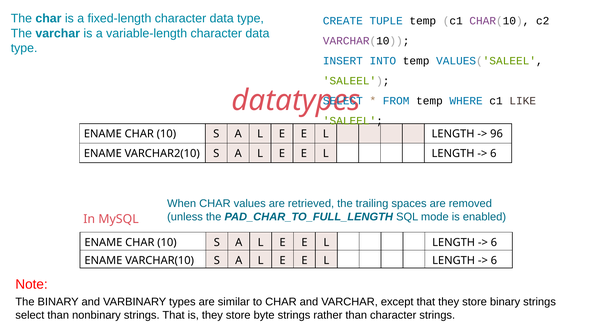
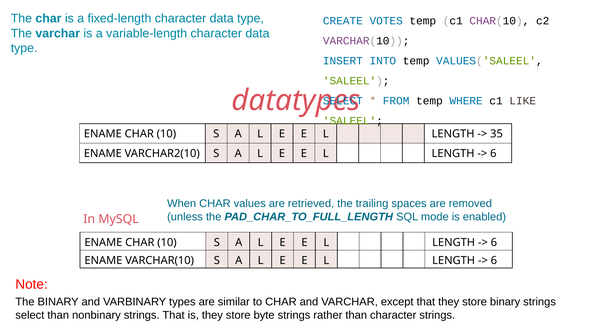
TUPLE: TUPLE -> VOTES (386, 21)
96: 96 -> 35 (497, 134)
